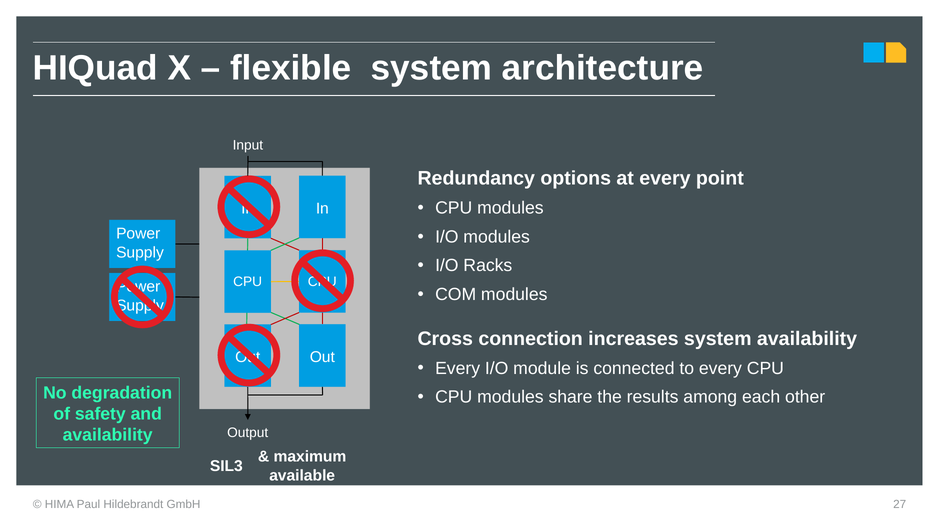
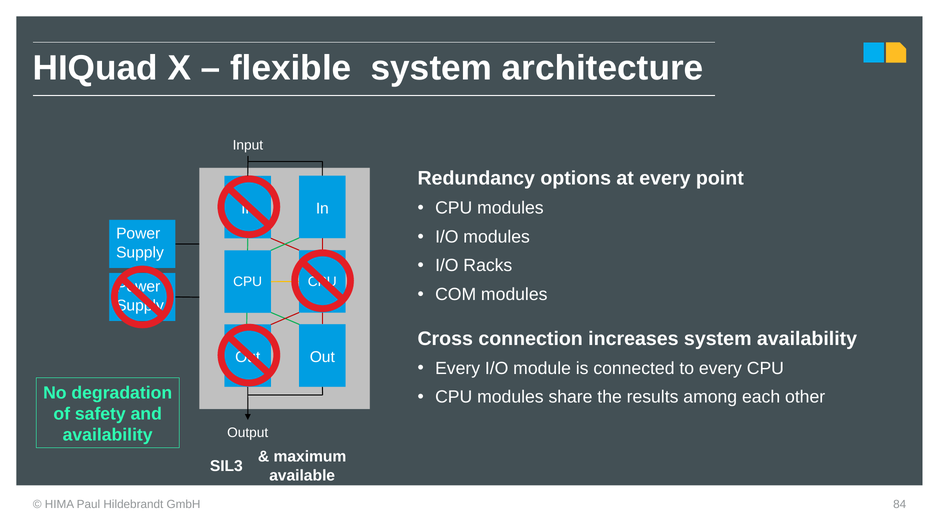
27: 27 -> 84 (900, 504)
